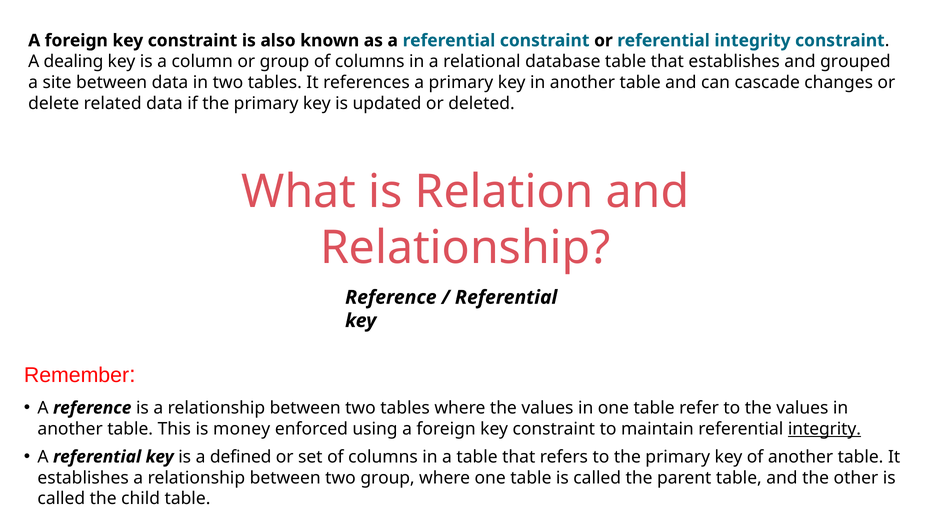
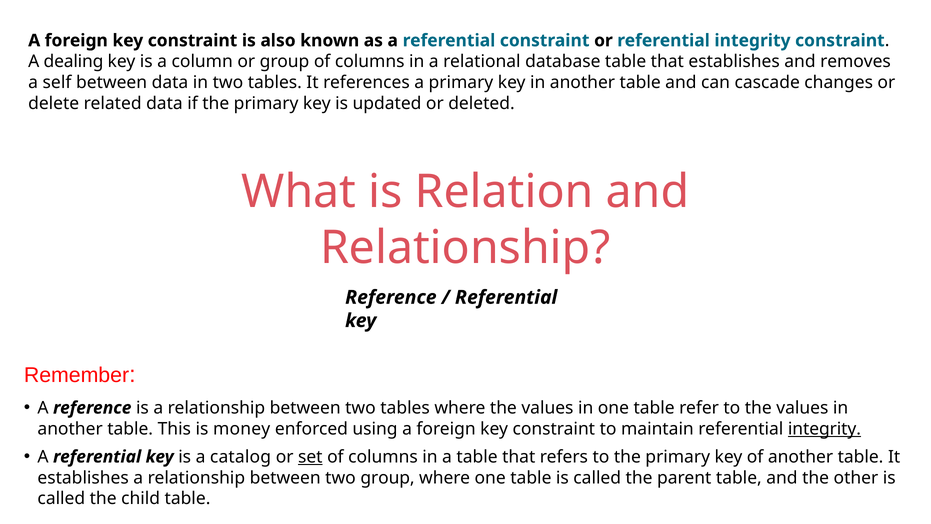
grouped: grouped -> removes (855, 61)
site: site -> self (57, 82)
defined: defined -> catalog (241, 457)
set underline: none -> present (310, 457)
